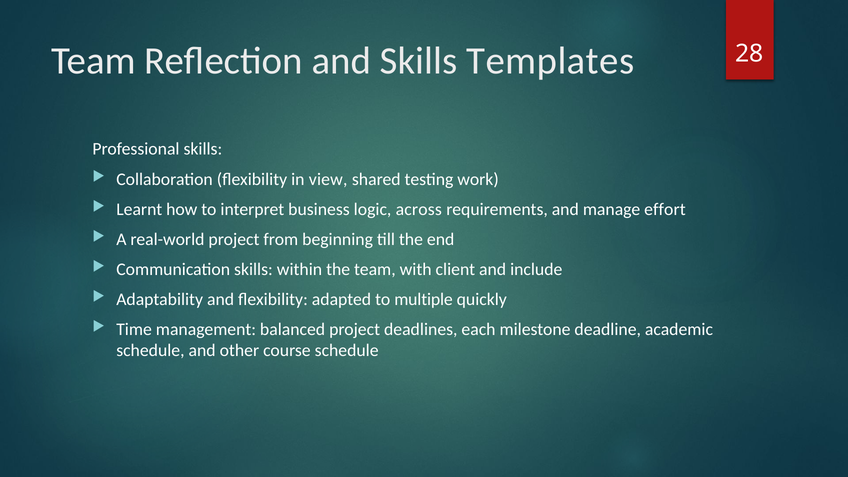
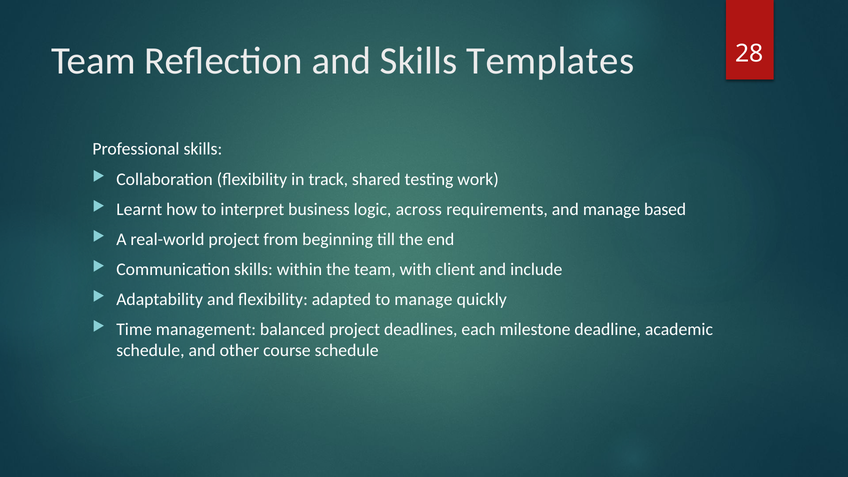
view: view -> track (328, 179)
effort: effort -> based (665, 209)
to multiple: multiple -> manage (423, 299)
